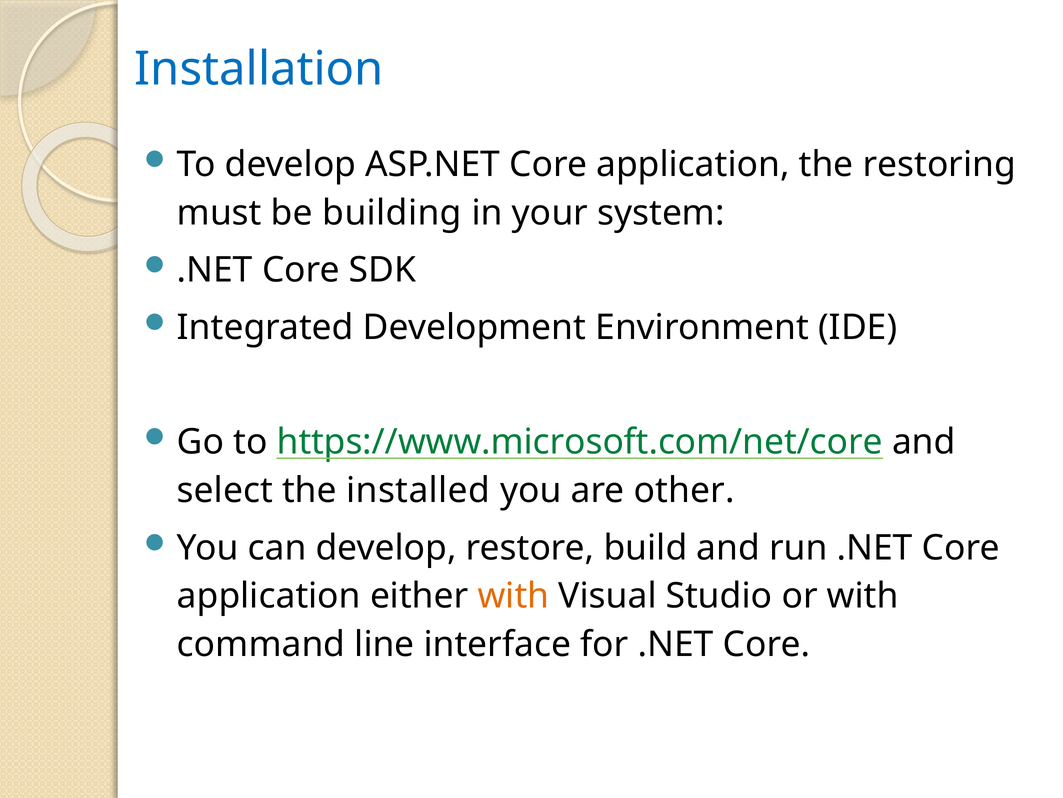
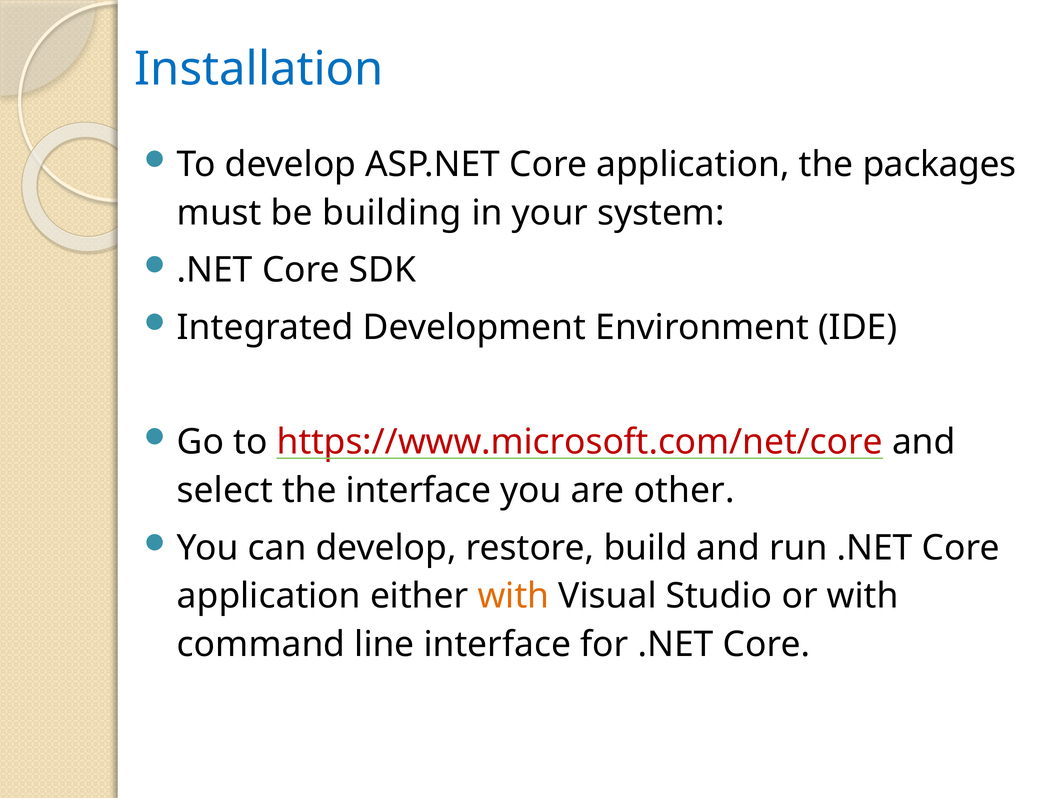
restoring: restoring -> packages (939, 164)
https://www.microsoft.com/net/core colour: green -> red (580, 442)
the installed: installed -> interface (418, 490)
